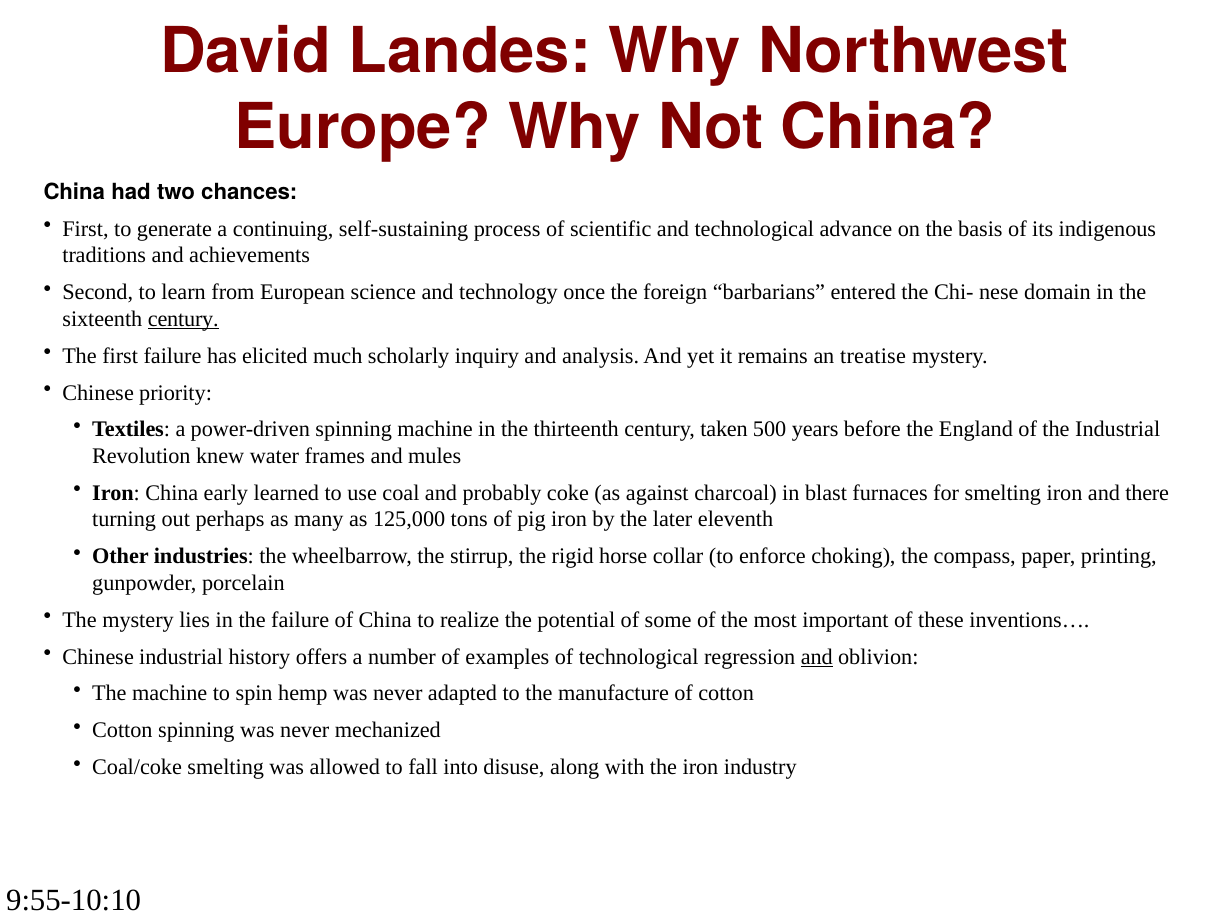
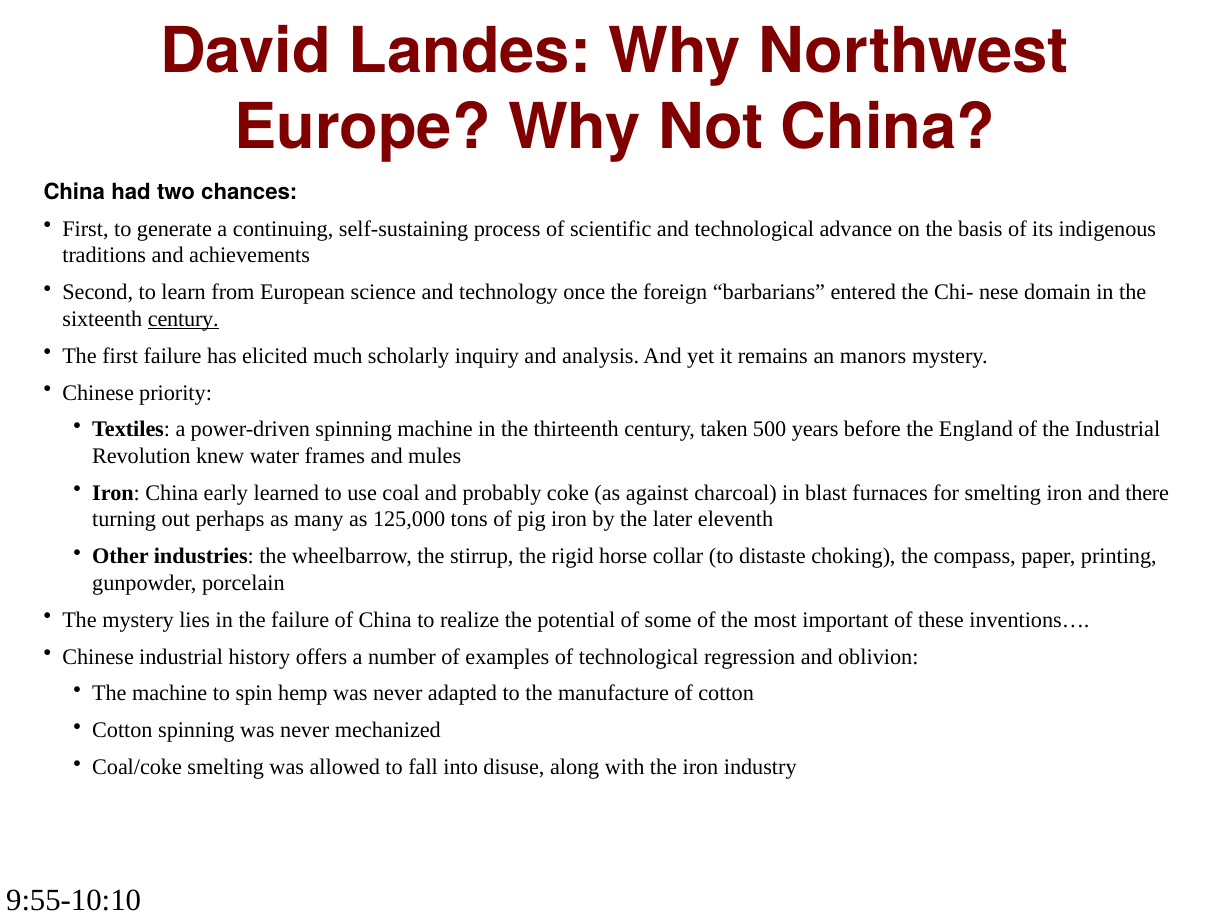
treatise: treatise -> manors (873, 356)
enforce: enforce -> distaste (772, 556)
and underline: present -> none (817, 657)
